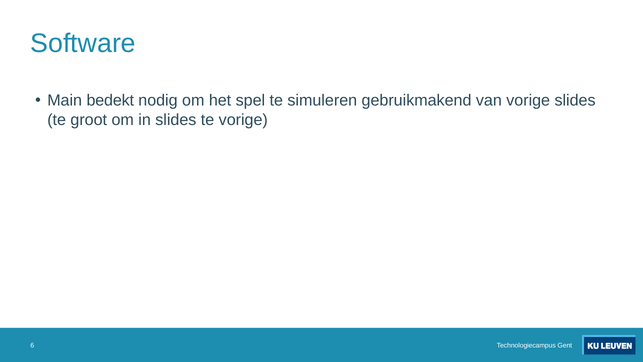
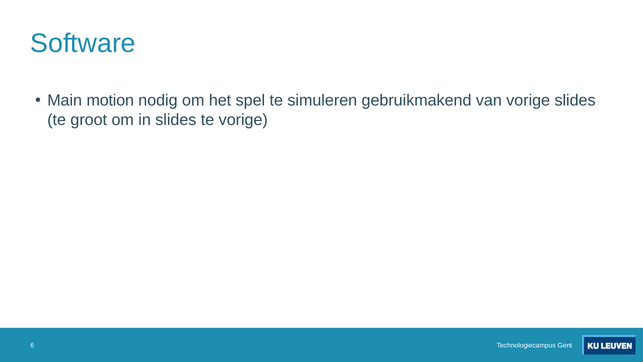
bedekt: bedekt -> motion (110, 101)
